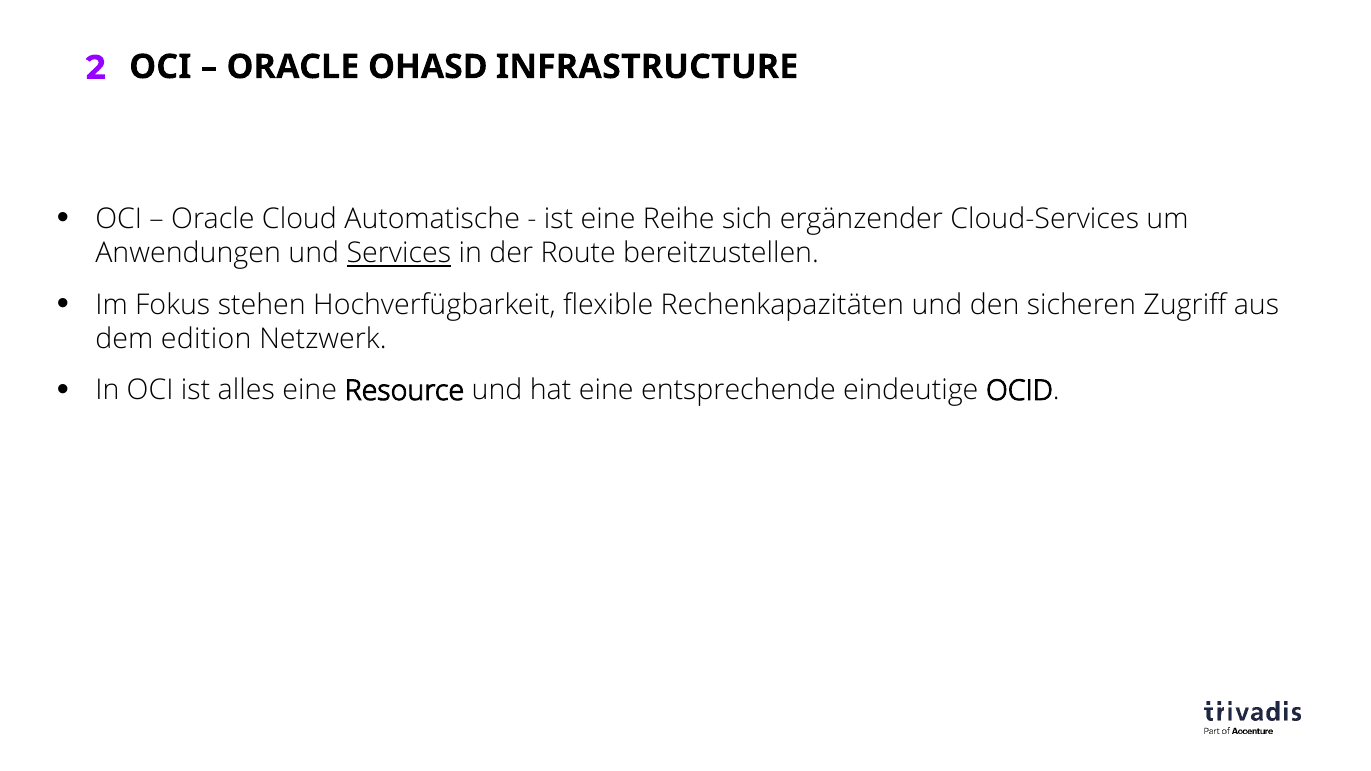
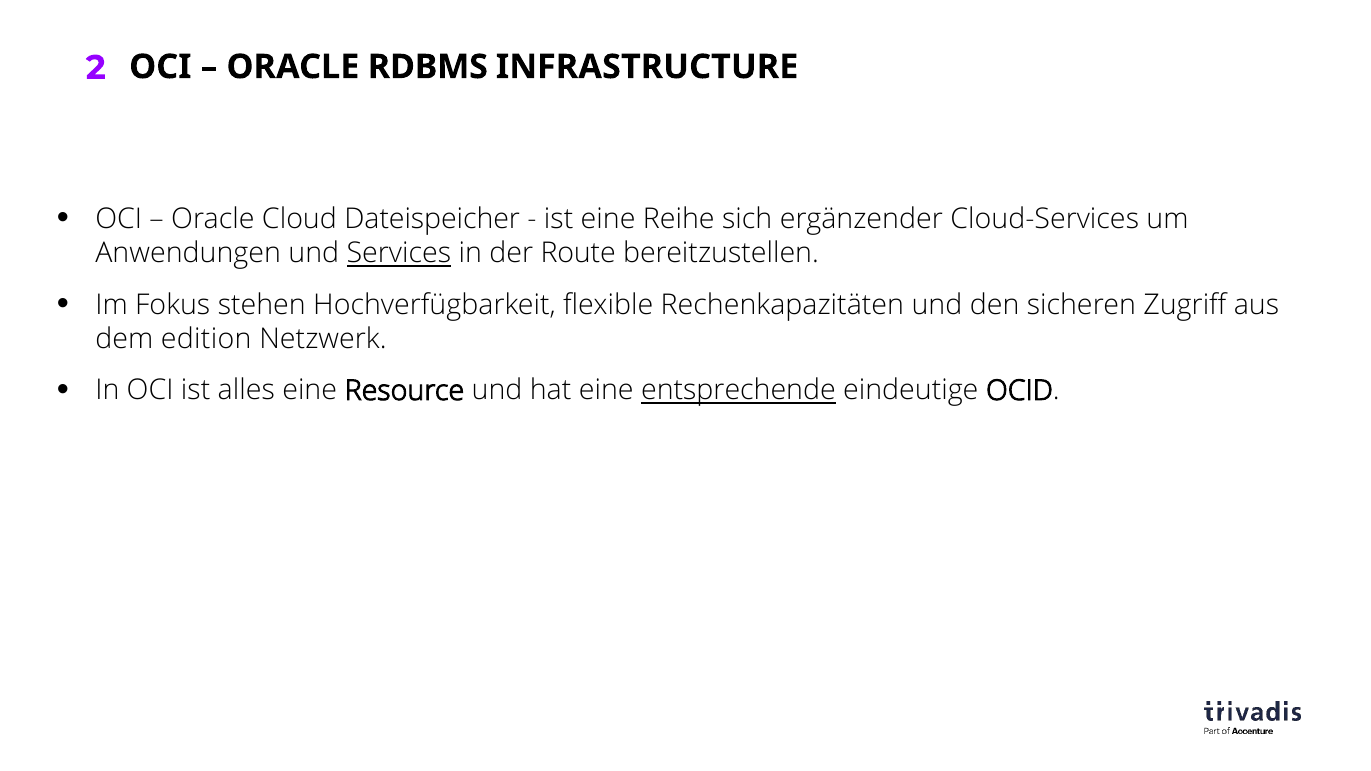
OHASD: OHASD -> RDBMS (428, 67)
Automatische: Automatische -> Dateispeicher (432, 219)
entsprechende underline: none -> present (738, 391)
